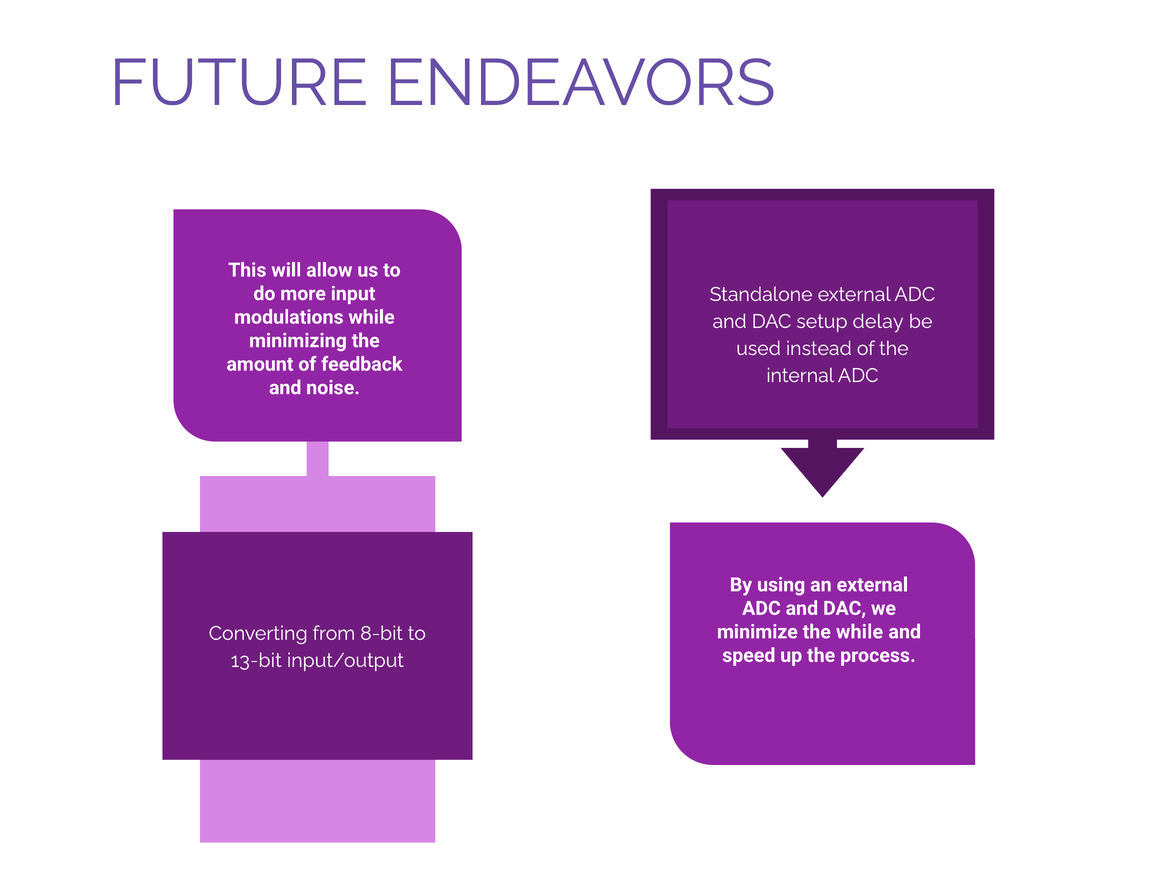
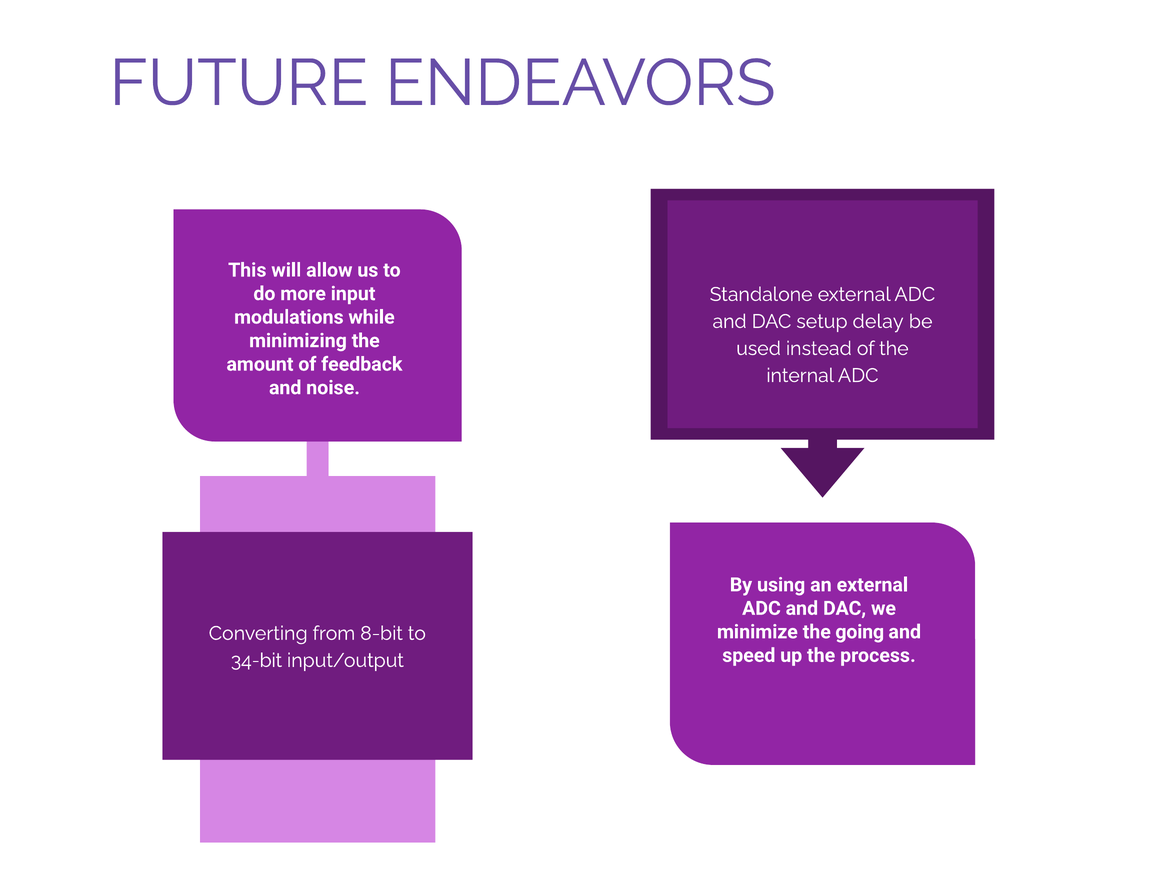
the while: while -> going (860, 632)
13-bit: 13-bit -> 34-bit (256, 660)
